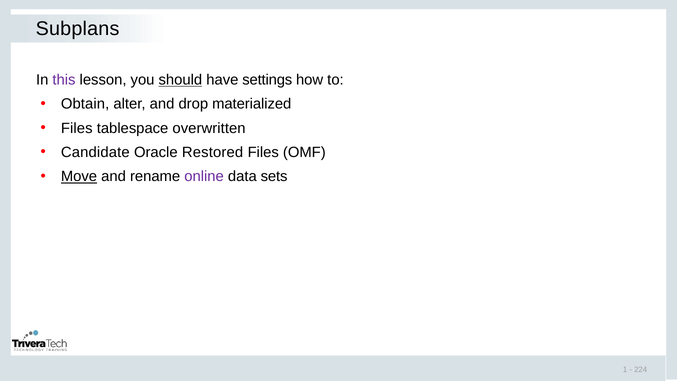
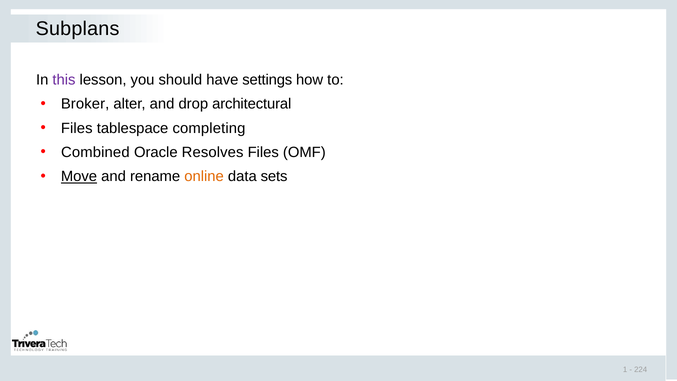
should underline: present -> none (180, 80)
Obtain: Obtain -> Broker (85, 104)
materialized: materialized -> architectural (252, 104)
overwritten: overwritten -> completing (209, 128)
Candidate: Candidate -> Combined (95, 152)
Restored: Restored -> Resolves (213, 152)
online colour: purple -> orange (204, 176)
